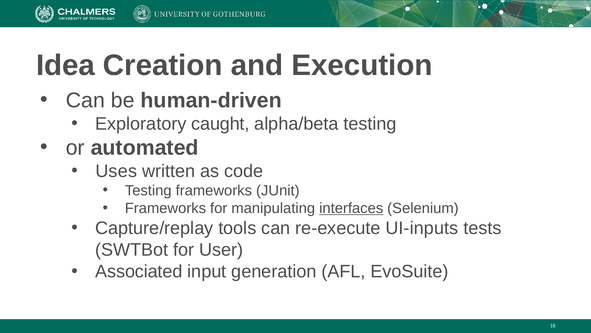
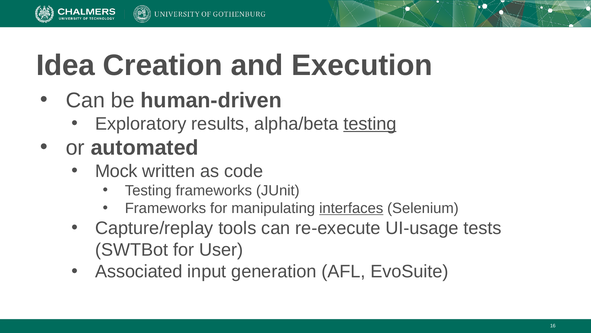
caught: caught -> results (220, 124)
testing underline: none -> present (370, 124)
Uses: Uses -> Mock (116, 171)
UI-inputs: UI-inputs -> UI-usage (422, 228)
